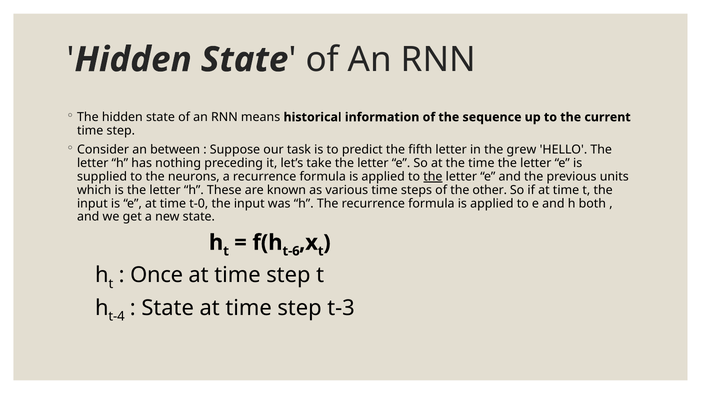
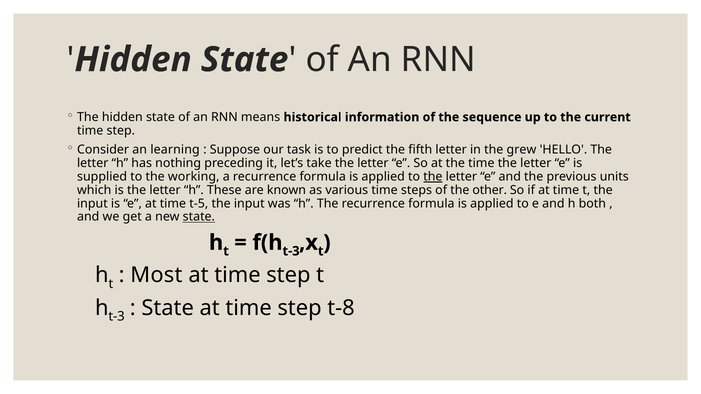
between: between -> learning (175, 150)
neurons: neurons -> working (194, 177)
t-0: t-0 -> t-5 (199, 204)
state underline: none -> present (199, 217)
t-6: t-6 -> t-3 (291, 251)
Once: Once -> Most (156, 275)
h t-4: t-4 -> t-3 (117, 317)
t-3: t-3 -> t-8 (341, 308)
